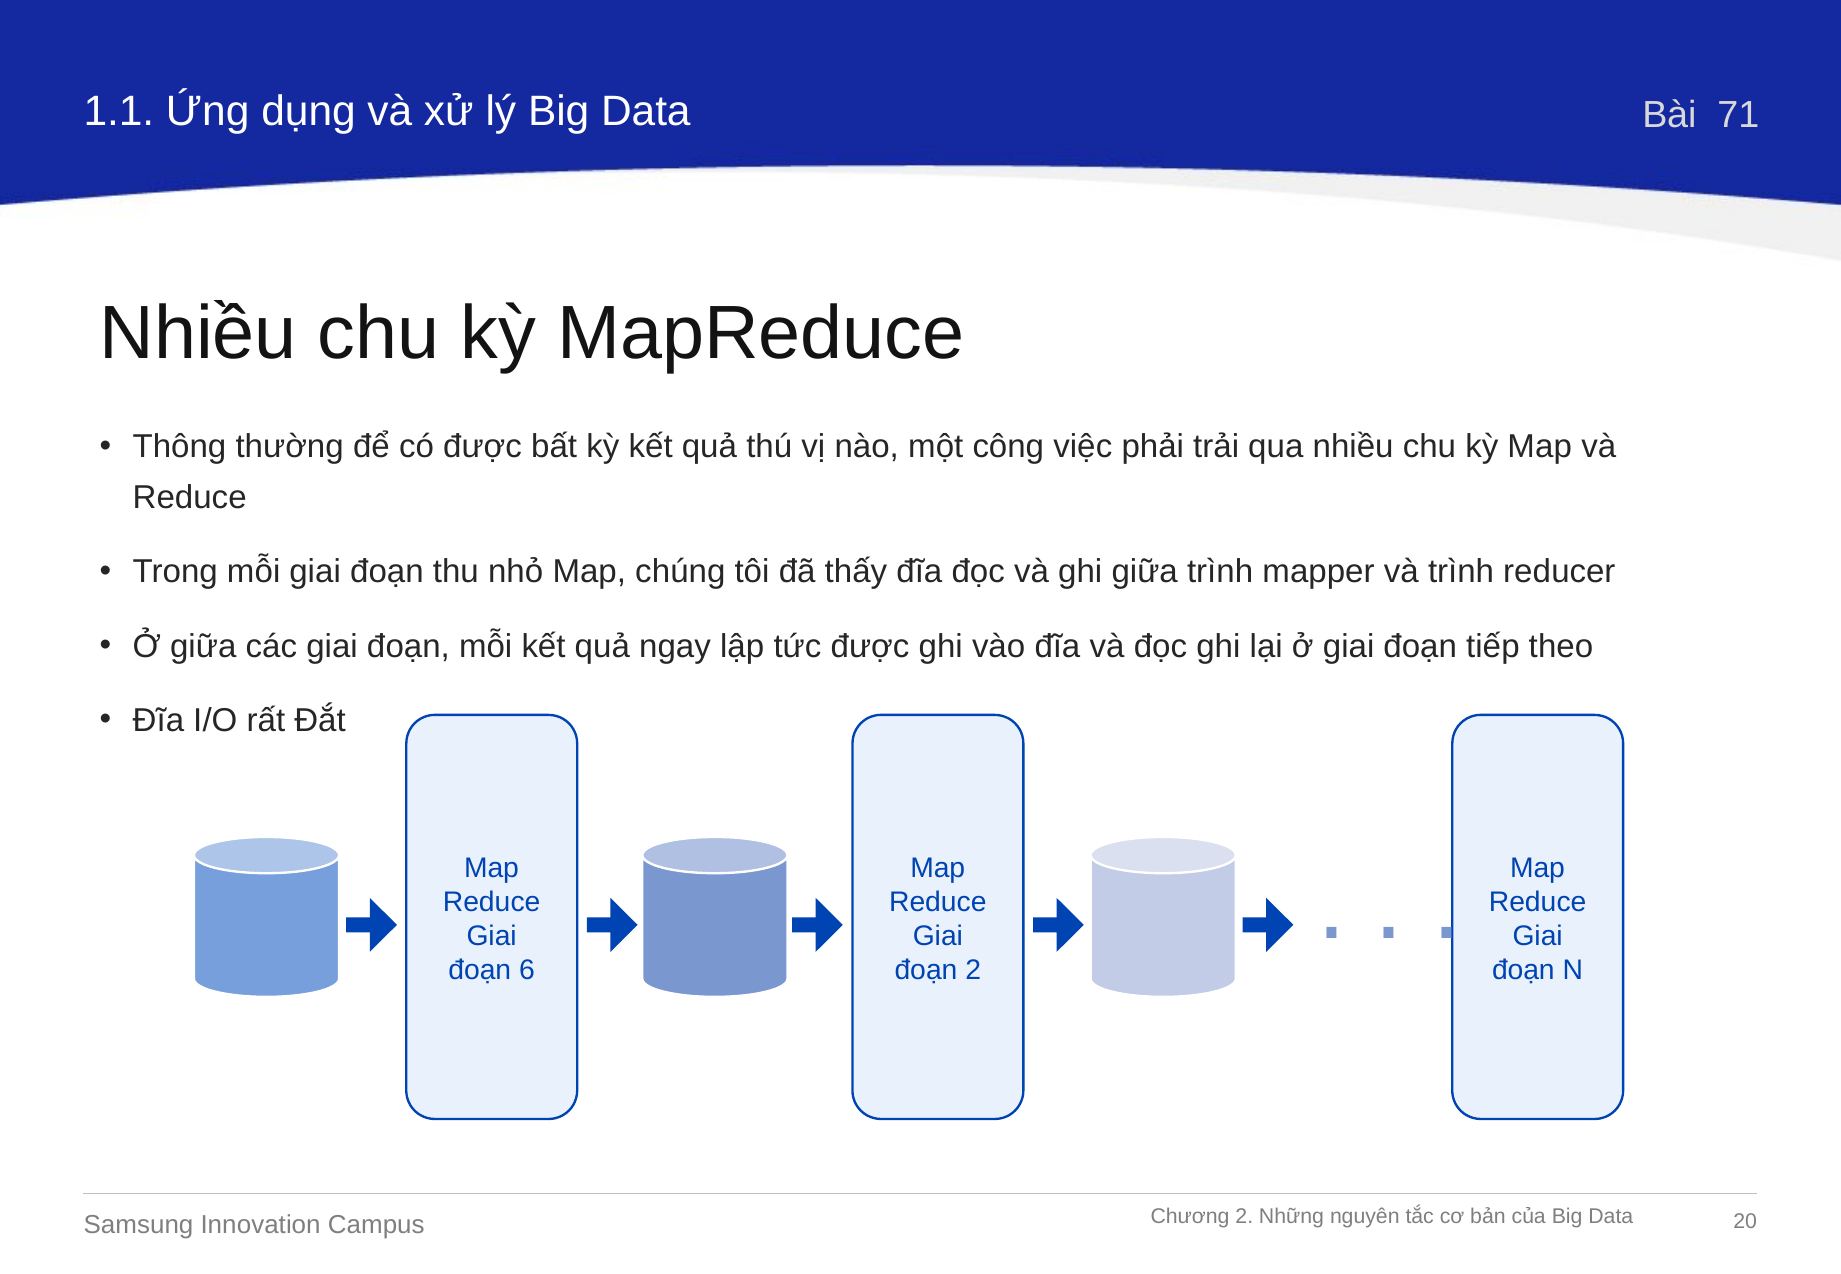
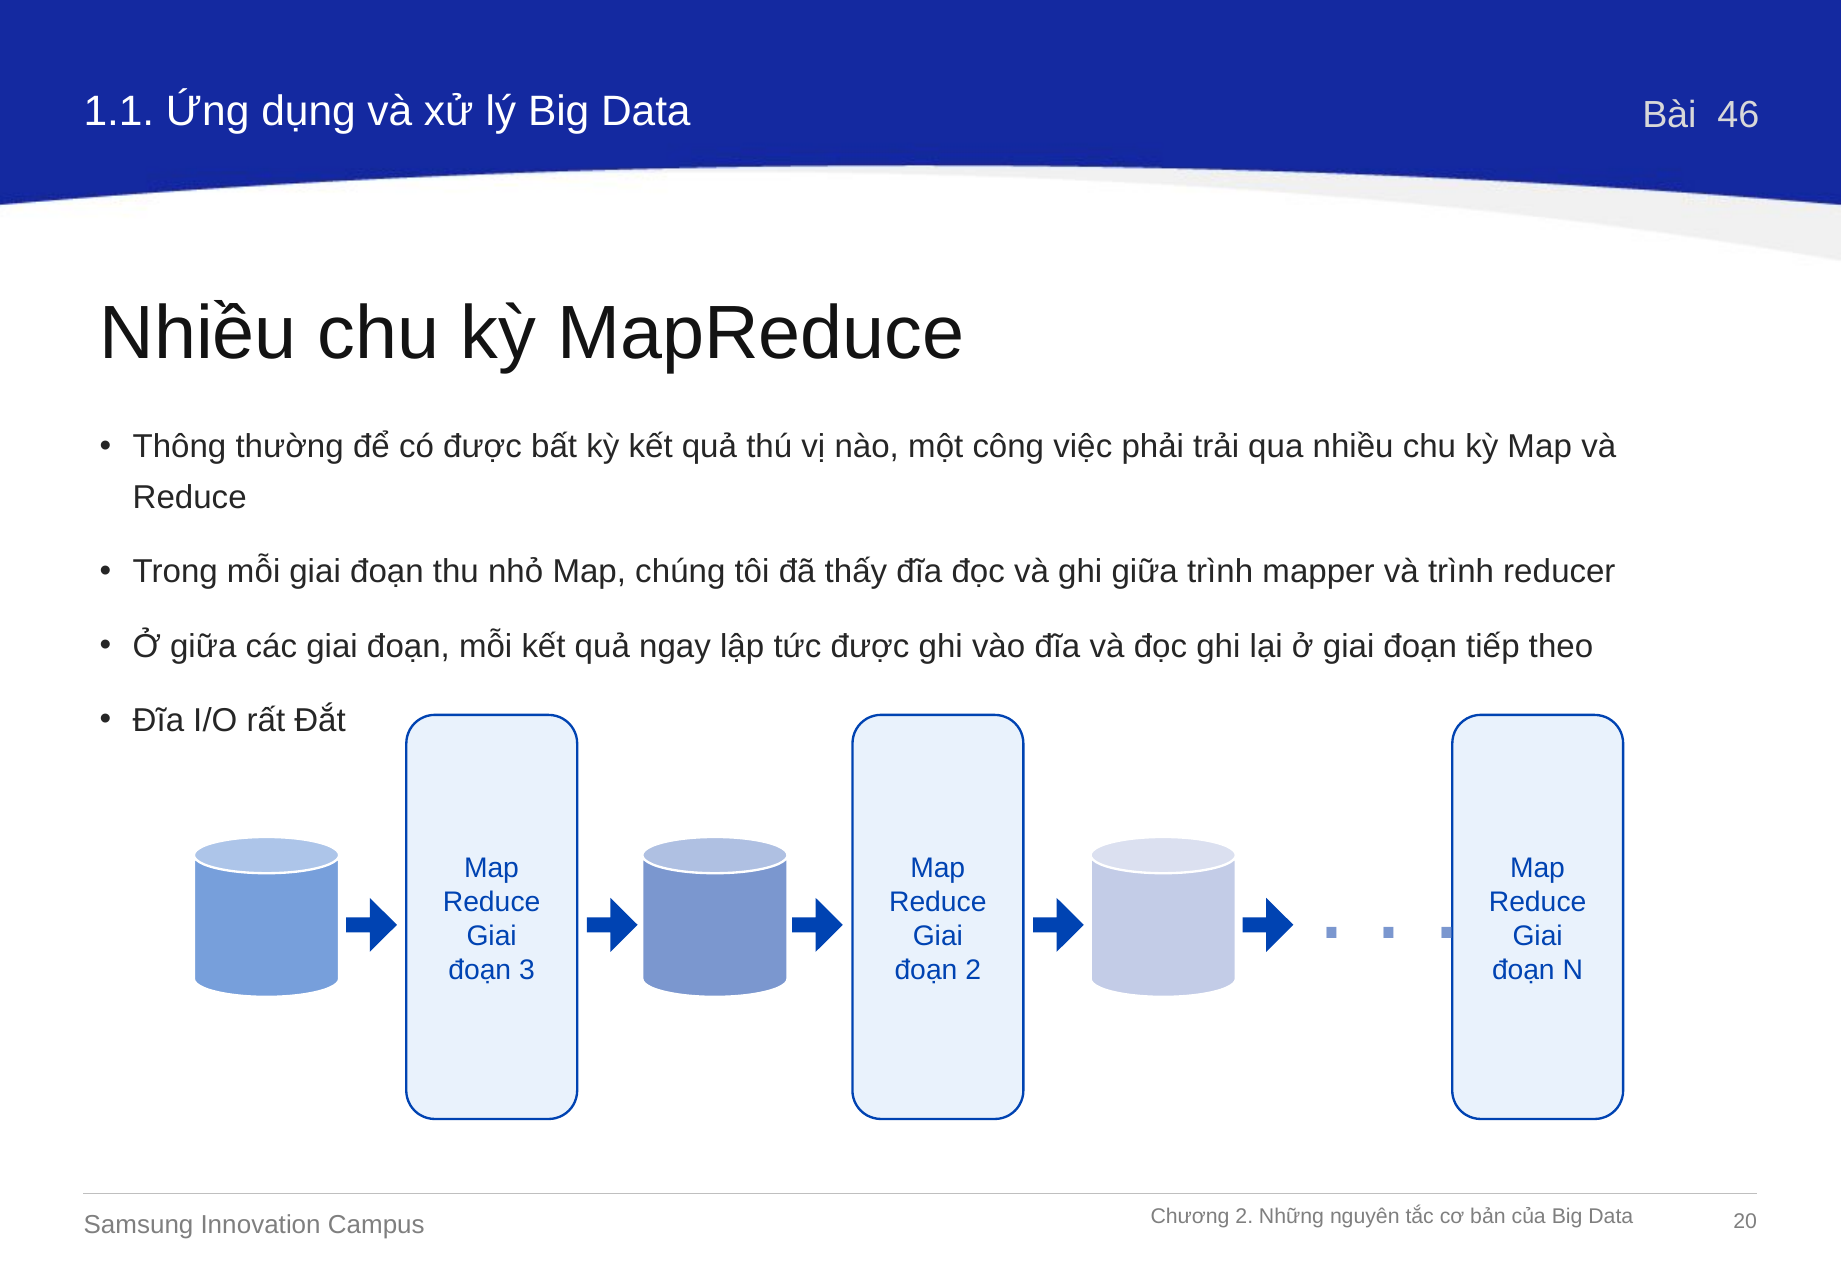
71: 71 -> 46 (1738, 115)
6: 6 -> 3 (527, 970)
